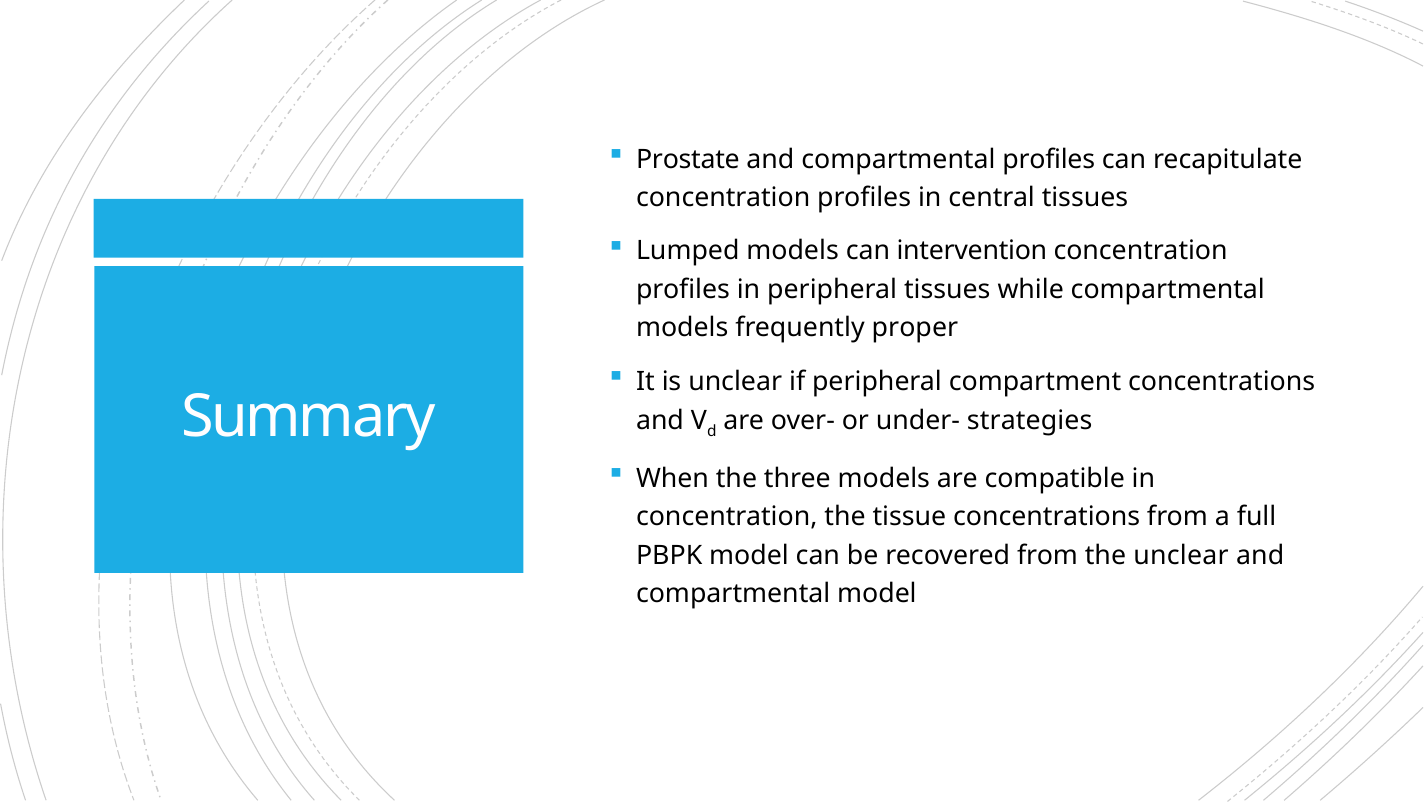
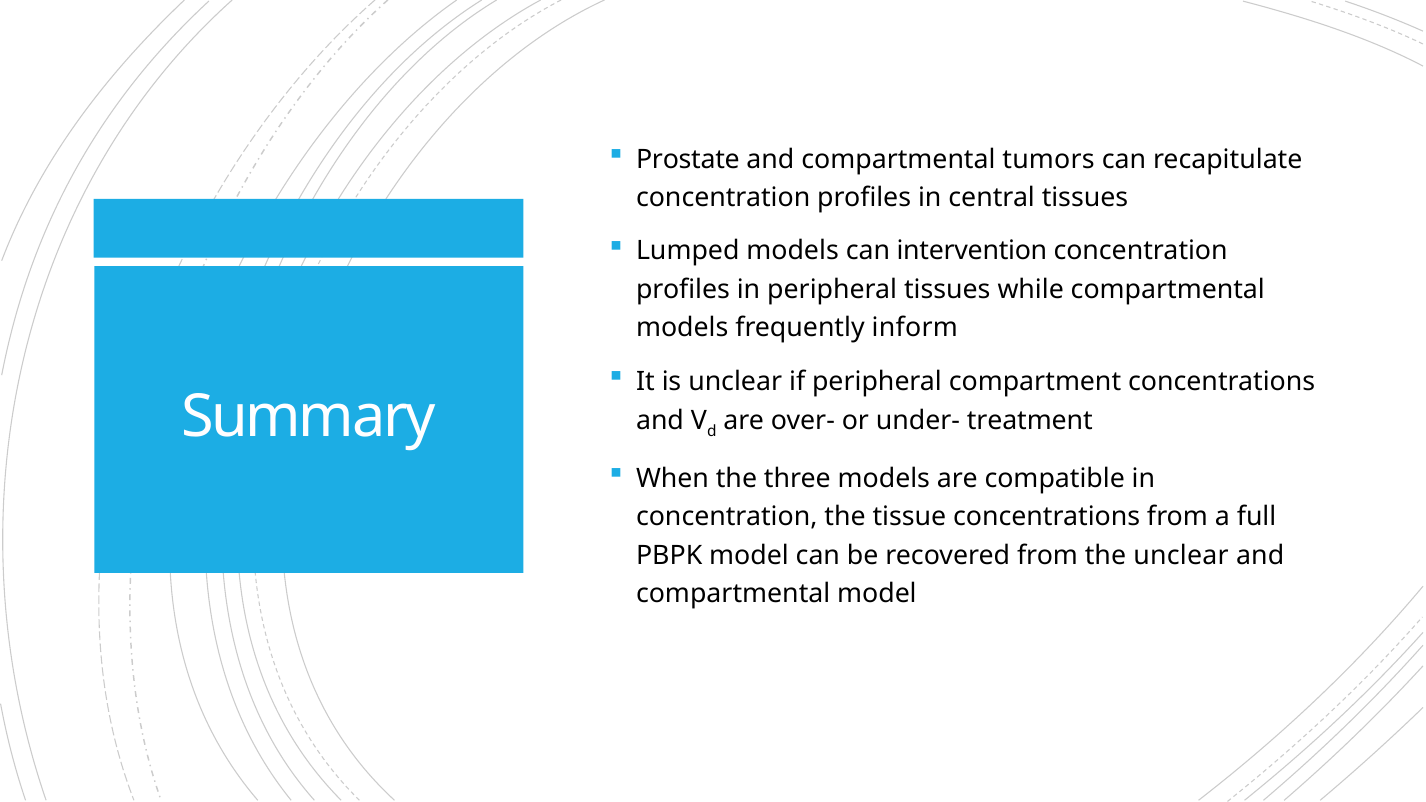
compartmental profiles: profiles -> tumors (1049, 159)
proper: proper -> inform (915, 328)
strategies: strategies -> treatment (1030, 421)
